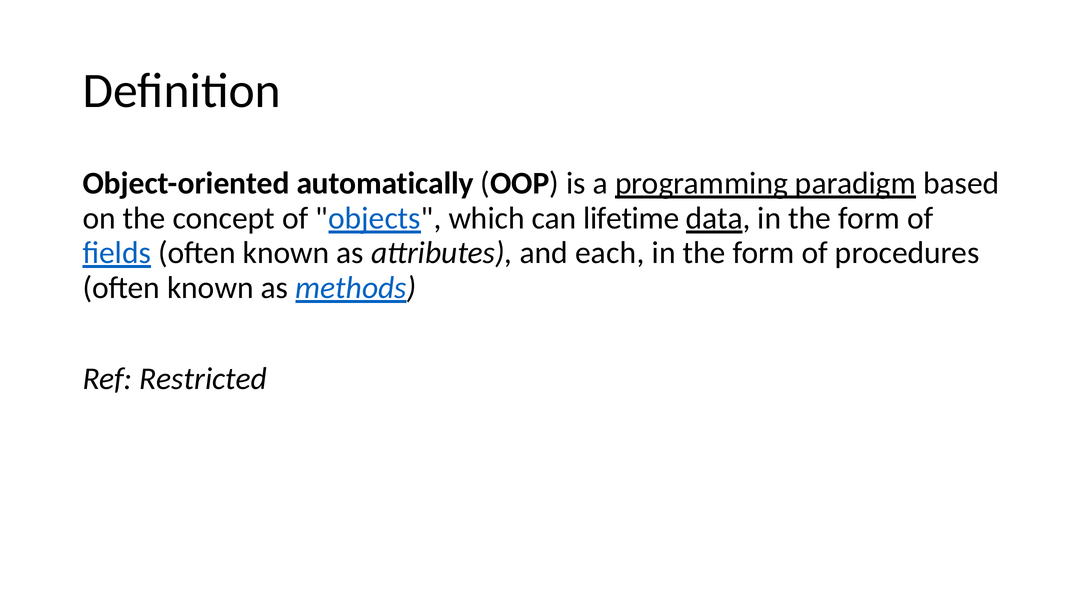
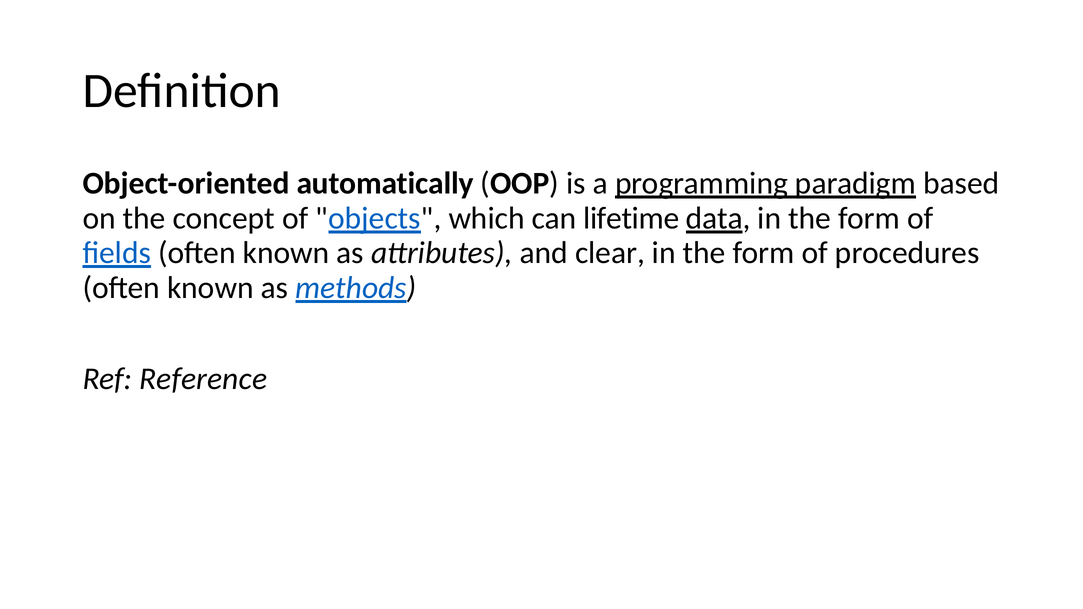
each: each -> clear (610, 253)
Restricted: Restricted -> Reference (203, 379)
